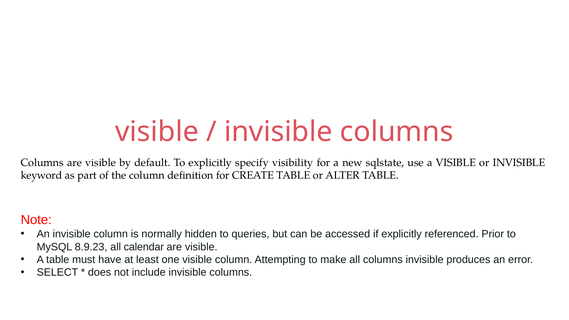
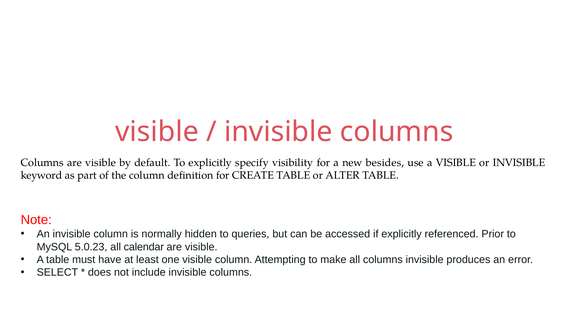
sqlstate: sqlstate -> besides (385, 163)
8.9.23: 8.9.23 -> 5.0.23 (91, 247)
